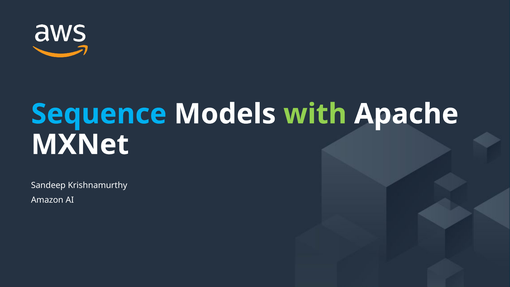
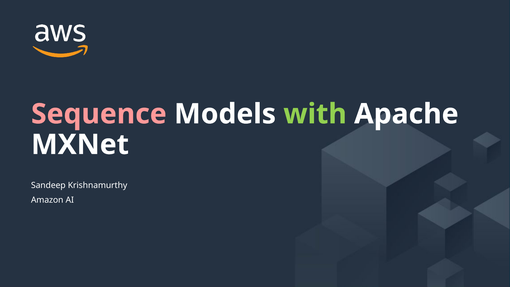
Sequence colour: light blue -> pink (99, 114)
